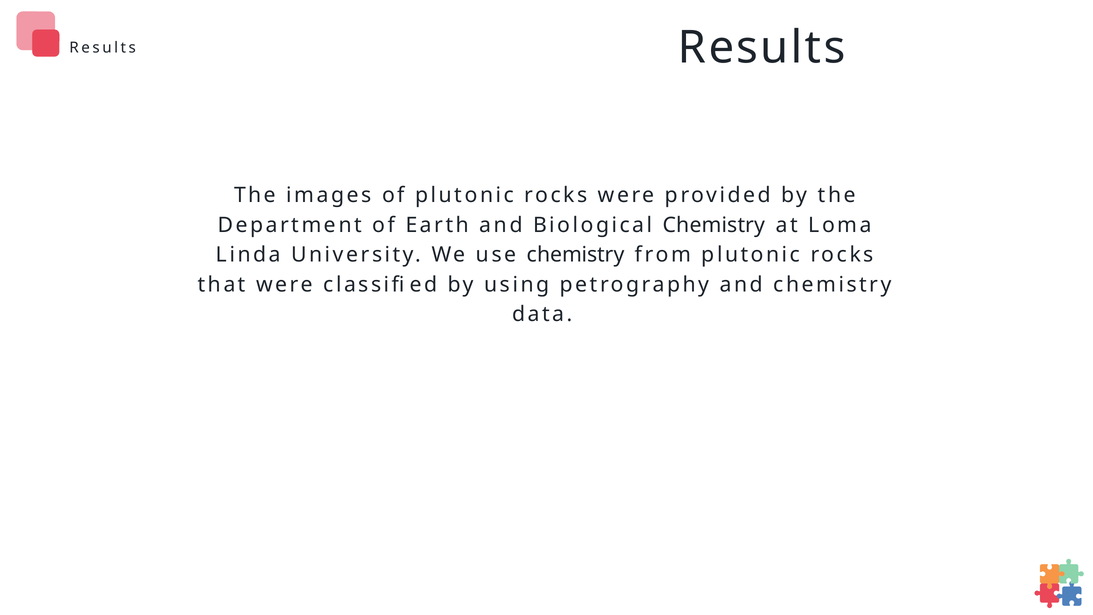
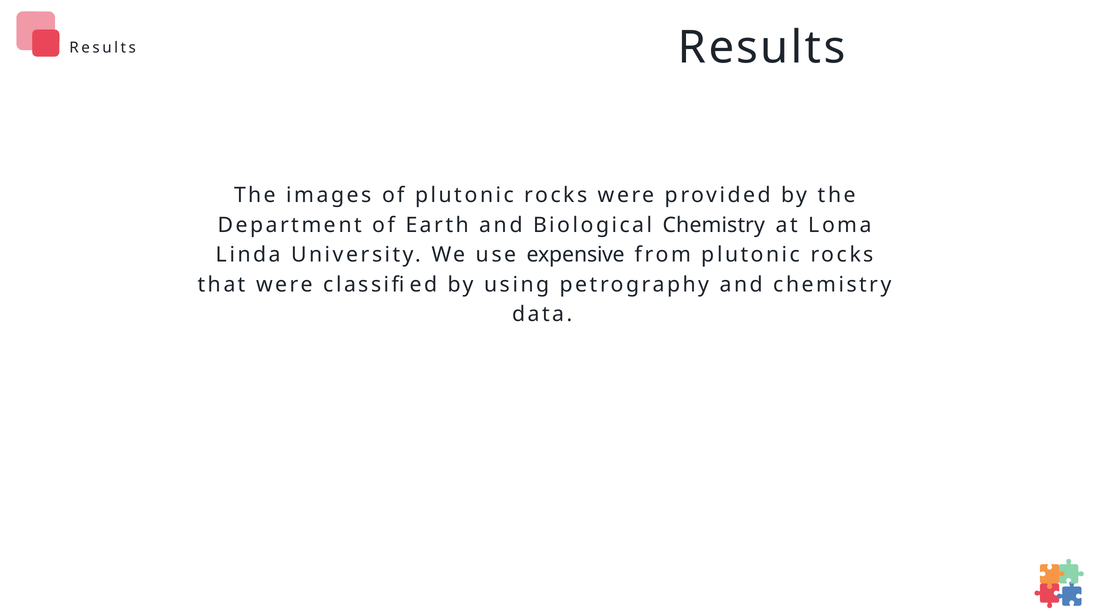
use chemistry: chemistry -> expensive (576, 255)
